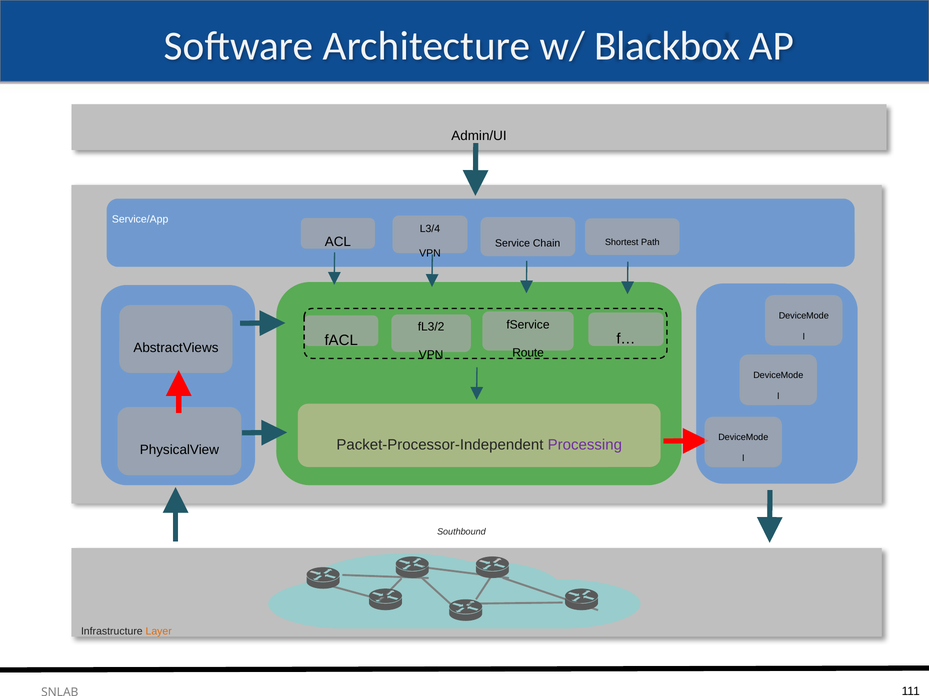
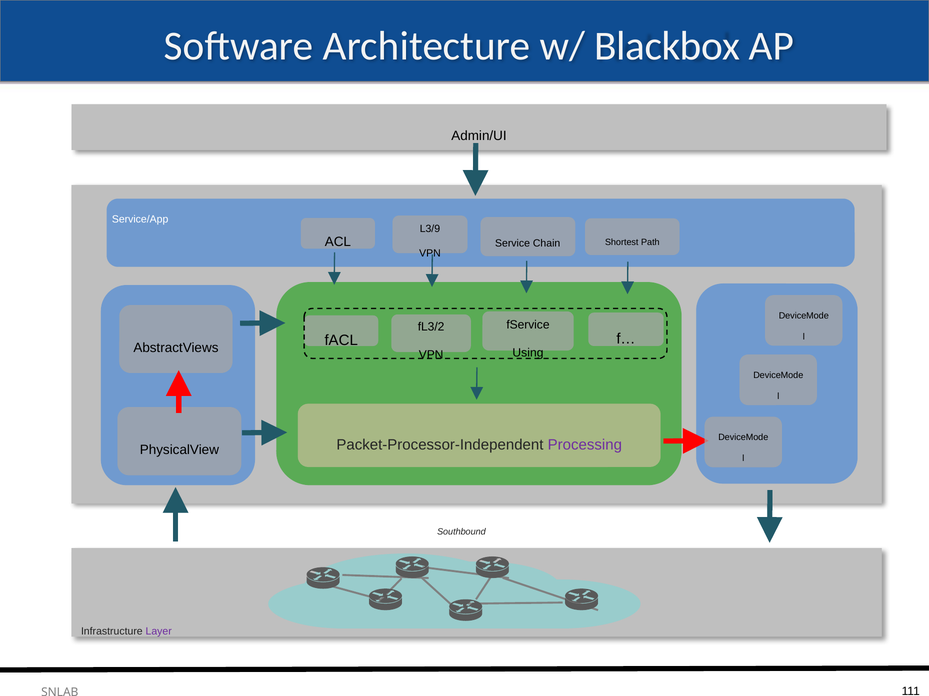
L3/4: L3/4 -> L3/9 (430, 229)
Route: Route -> Using (528, 353)
Layer colour: orange -> purple (159, 632)
